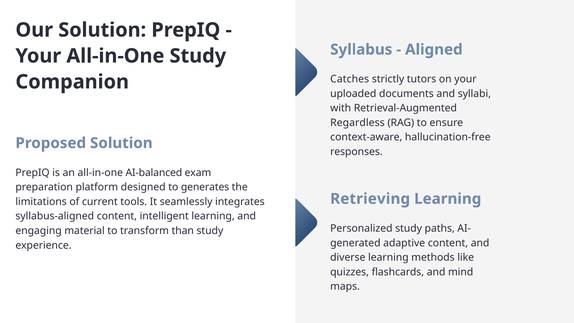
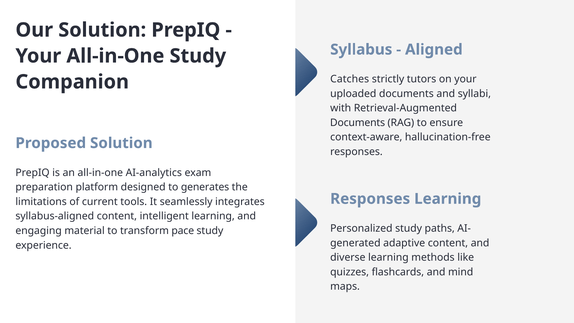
Regardless: Regardless -> Documents (358, 123)
AI-balanced: AI-balanced -> AI-analytics (154, 173)
Retrieving: Retrieving -> Responses (370, 199)
than: than -> pace (183, 231)
